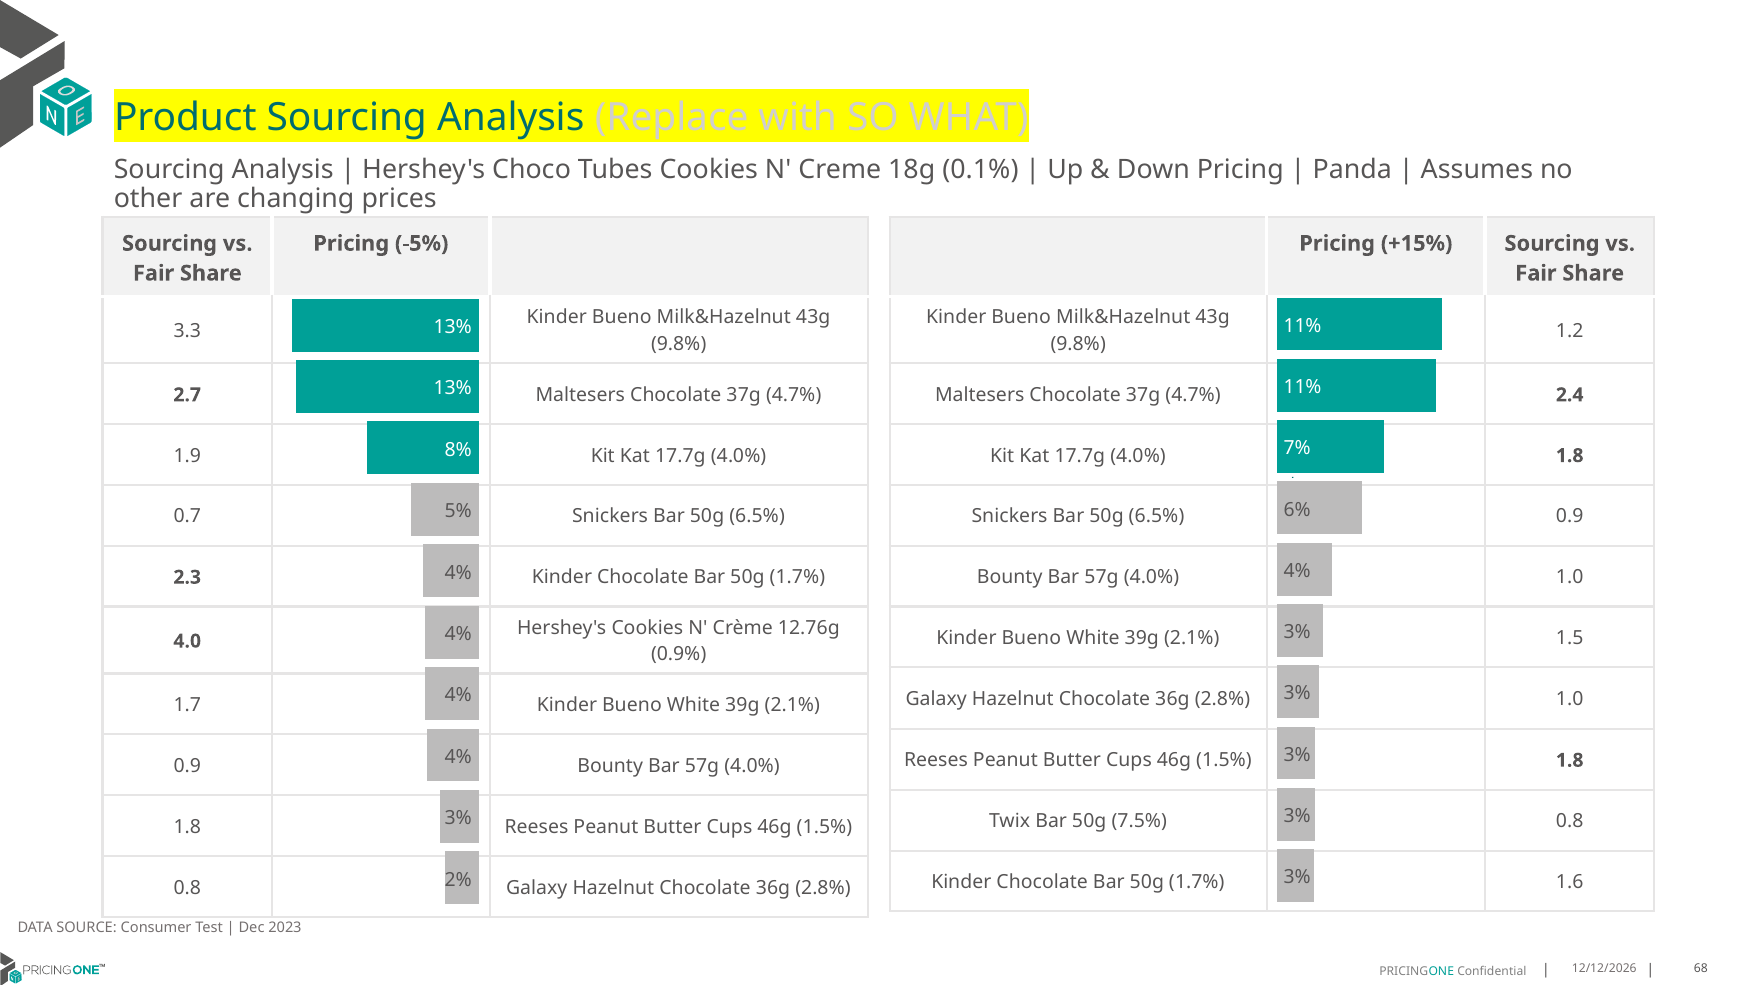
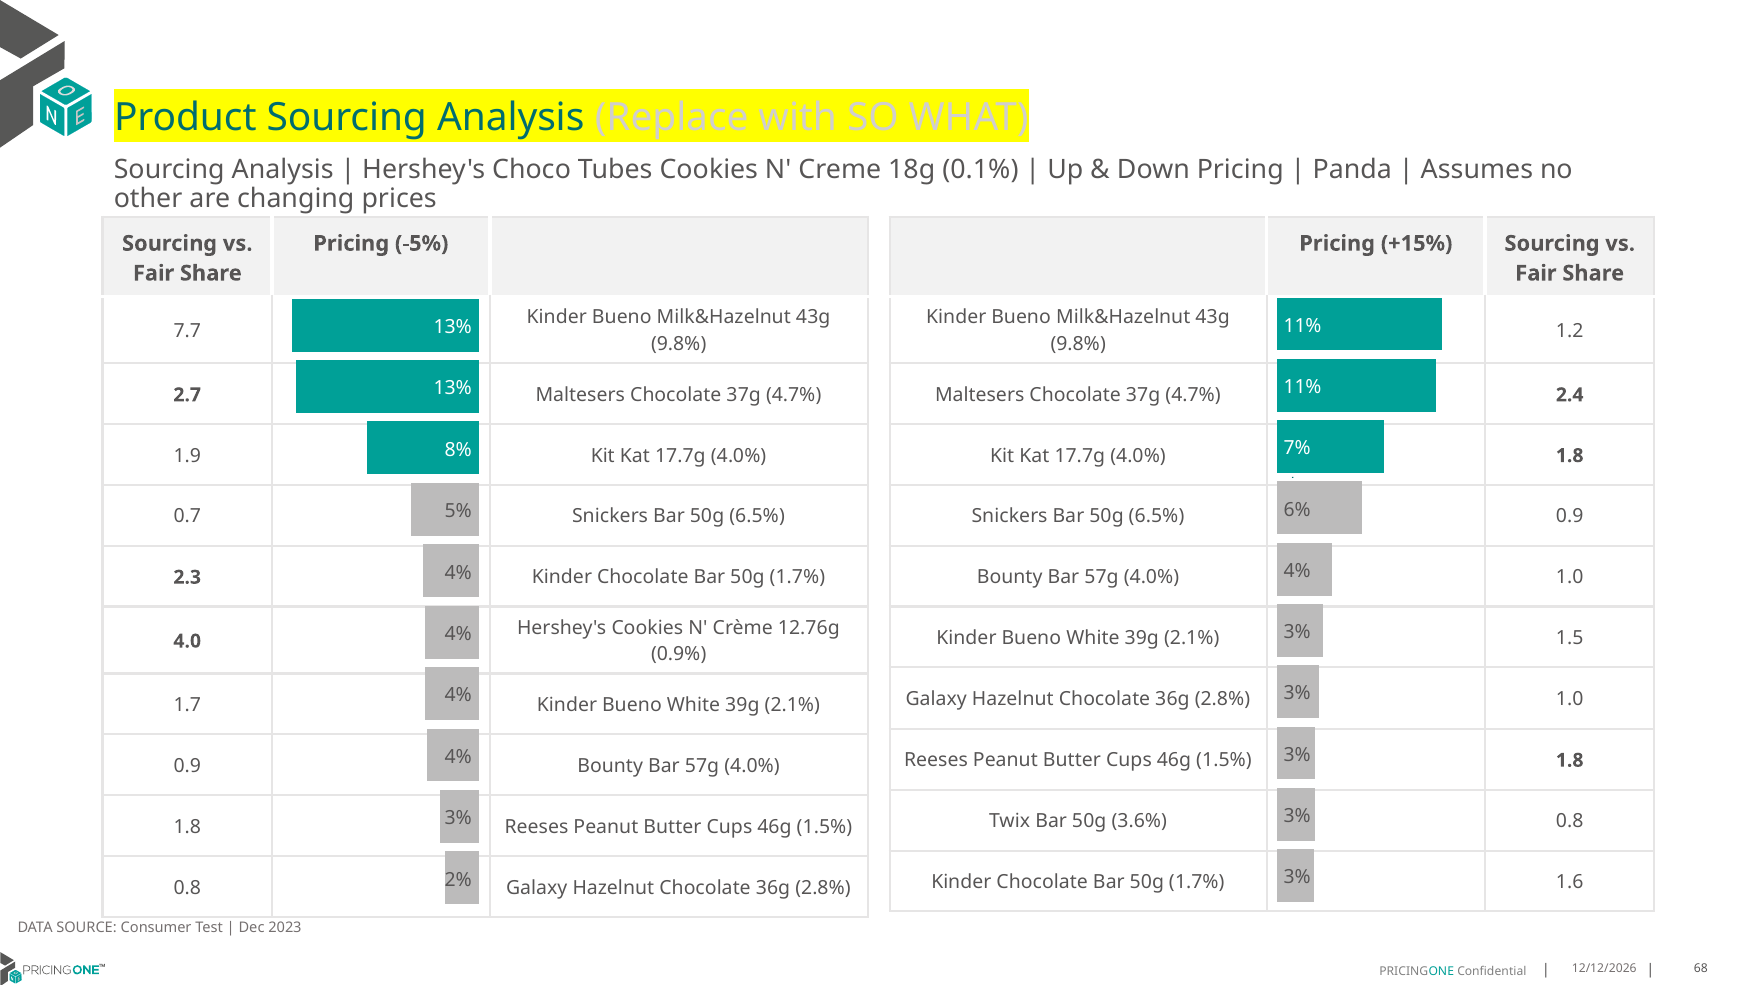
3.3: 3.3 -> 7.7 (187, 331)
7.5%: 7.5% -> 3.6% (1139, 821)
